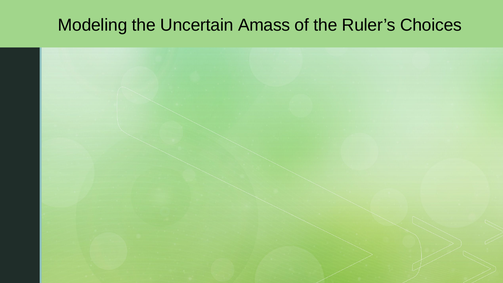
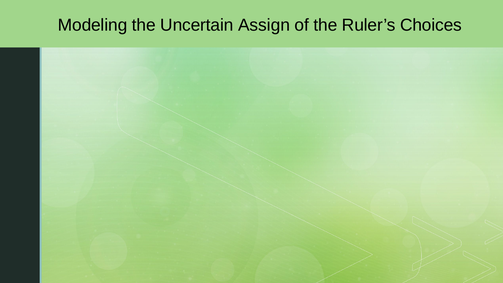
Amass: Amass -> Assign (264, 25)
